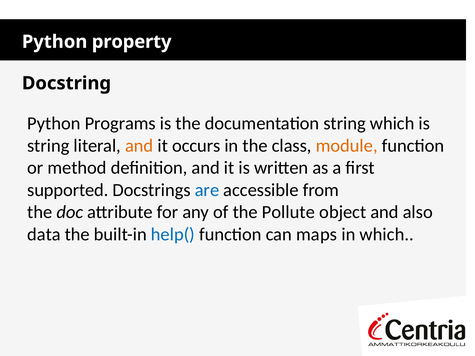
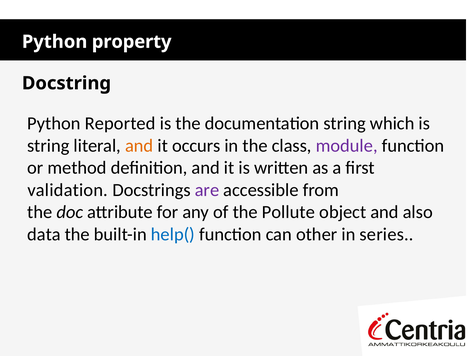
Programs: Programs -> Reported (120, 124)
module colour: orange -> purple (347, 146)
supported: supported -> validation (68, 190)
are colour: blue -> purple (207, 190)
maps: maps -> other (317, 234)
in which: which -> series (387, 234)
